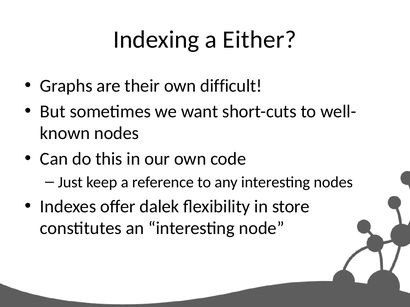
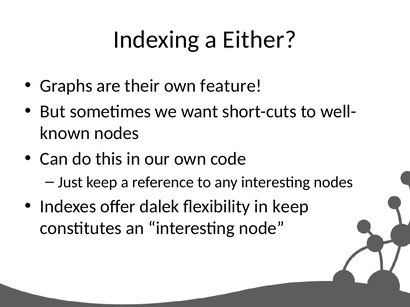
difficult: difficult -> feature (231, 86)
in store: store -> keep (291, 207)
